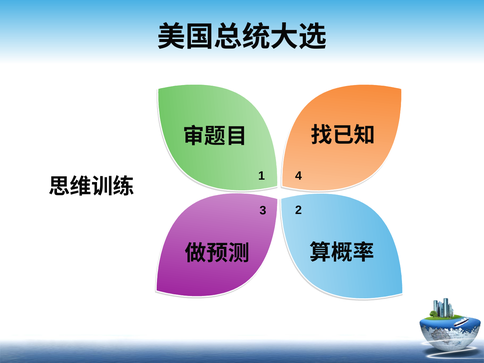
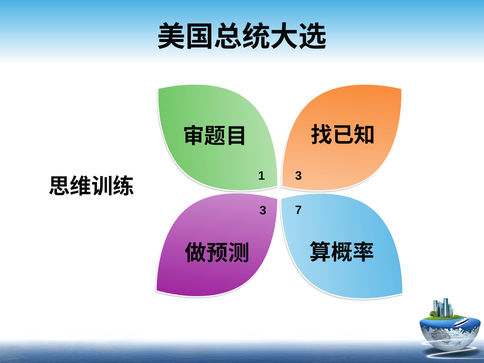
1 4: 4 -> 3 (298, 176)
2: 2 -> 7 (298, 210)
